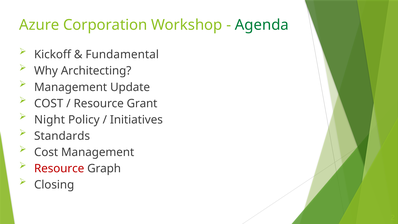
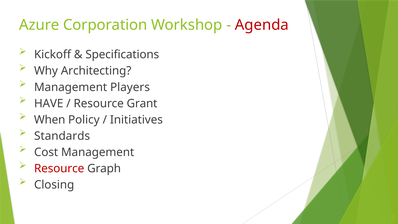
Agenda colour: green -> red (262, 25)
Fundamental: Fundamental -> Specifications (122, 55)
Update: Update -> Players (130, 87)
COST: COST -> HAVE (49, 103)
Night: Night -> When (50, 120)
